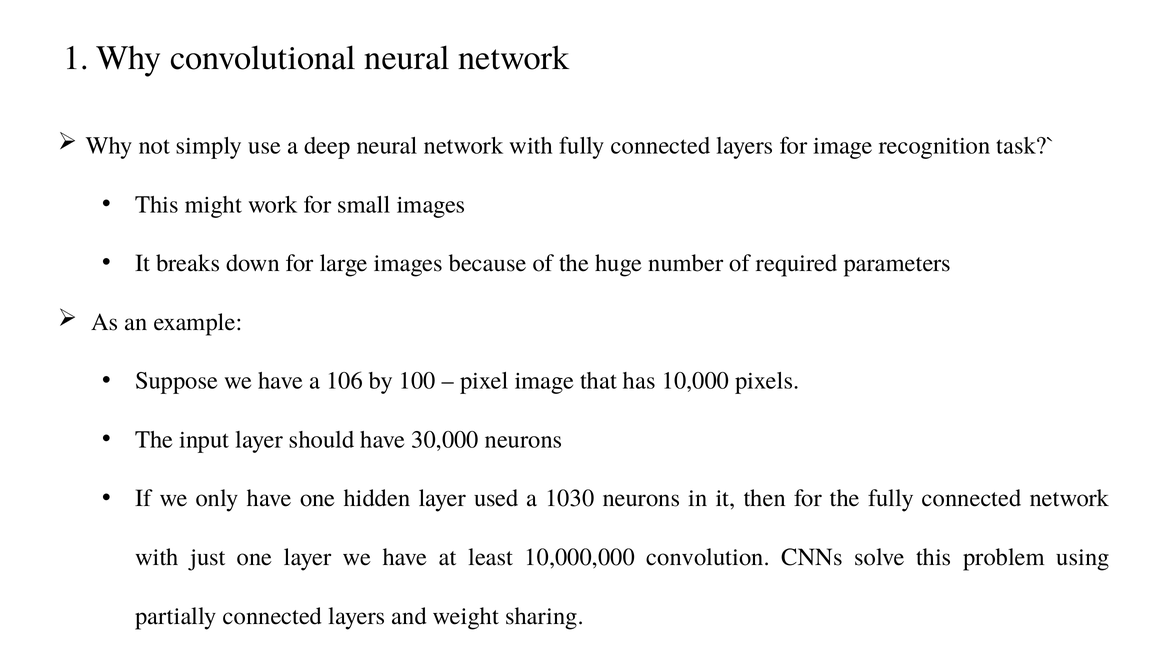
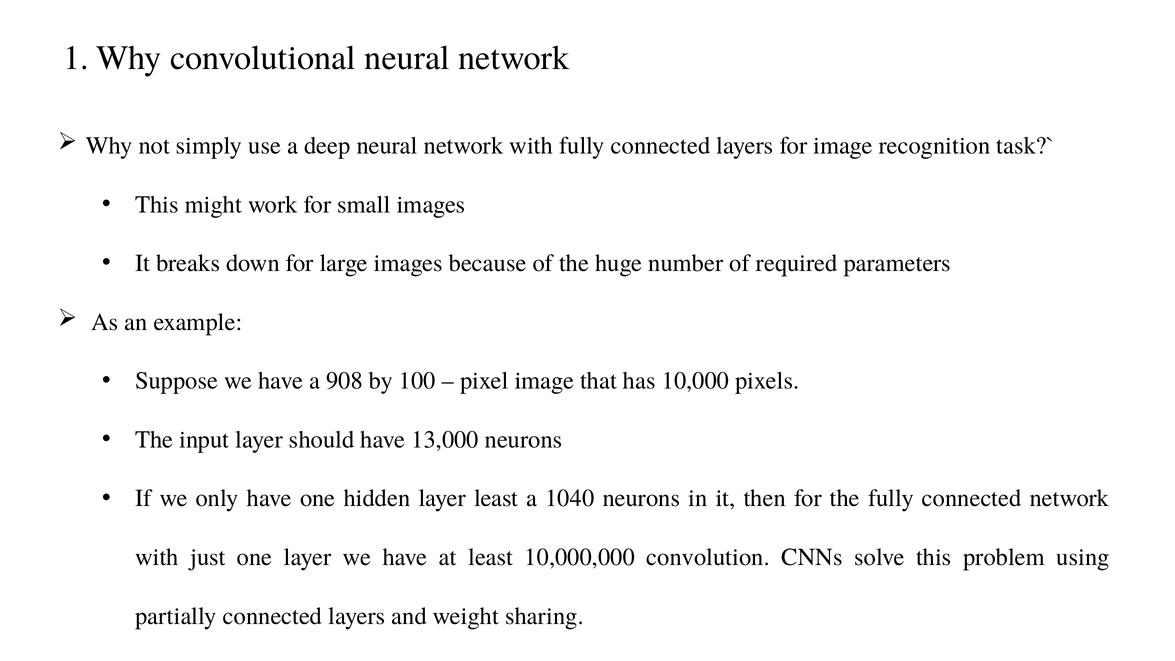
106: 106 -> 908 (344, 381)
30,000: 30,000 -> 13,000 (445, 440)
layer used: used -> least (496, 498)
1030: 1030 -> 1040 (570, 498)
